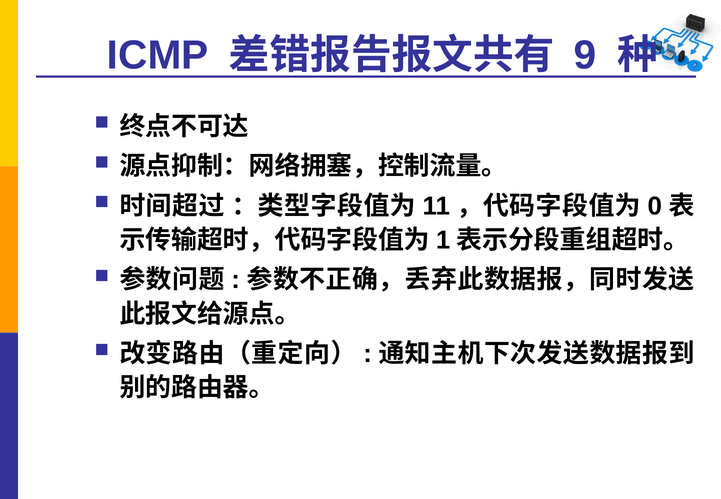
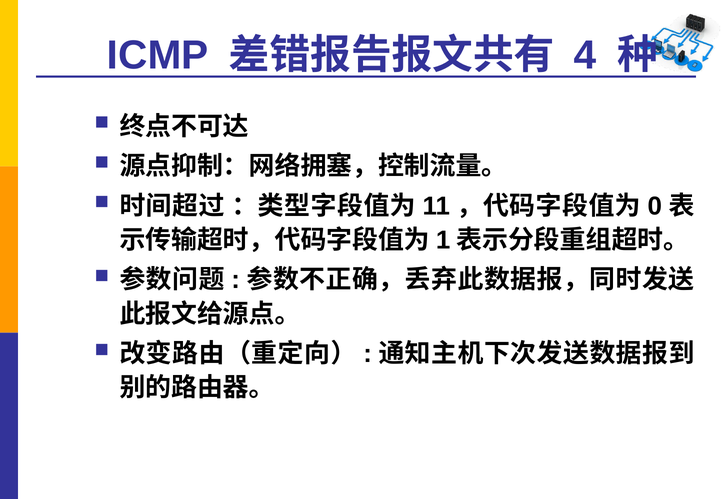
9: 9 -> 4 (585, 55)
